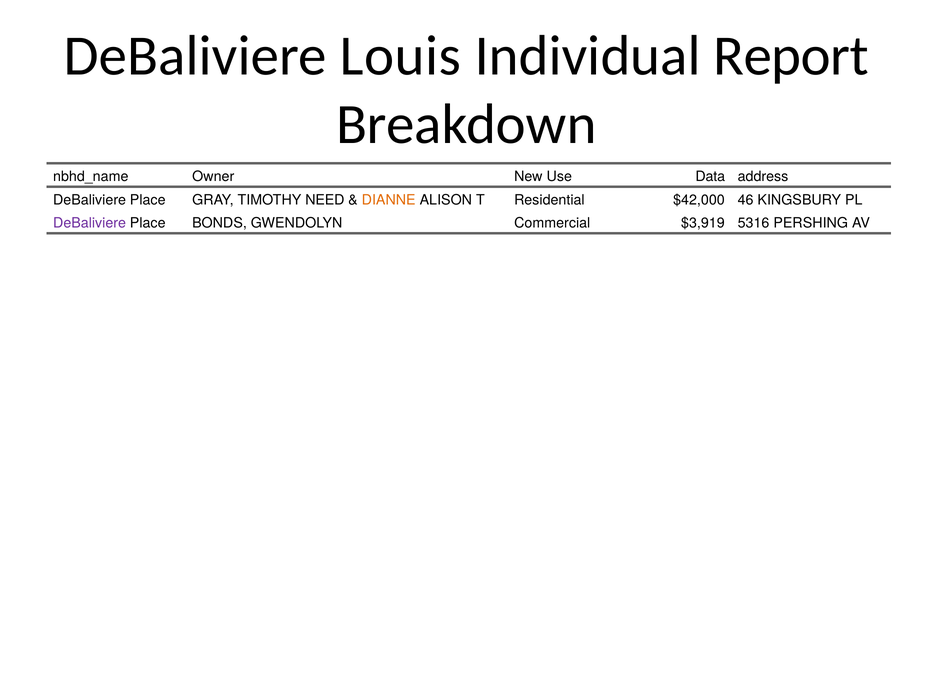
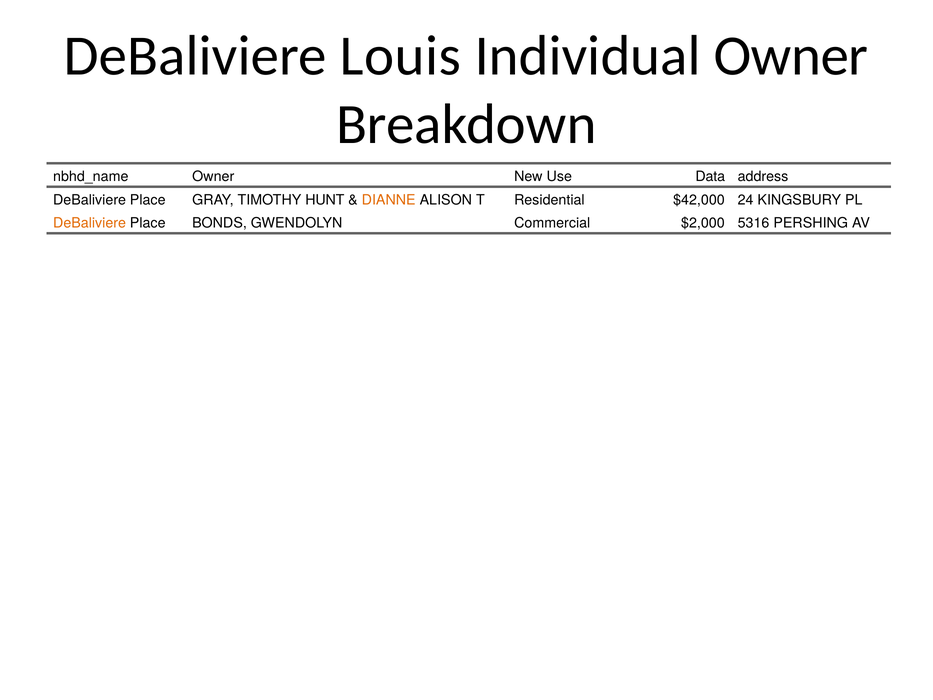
Individual Report: Report -> Owner (791, 56)
NEED: NEED -> HUNT (325, 200)
46: 46 -> 24 (746, 200)
DeBaliviere colour: purple -> orange (90, 223)
$3,919: $3,919 -> $2,000 (703, 223)
